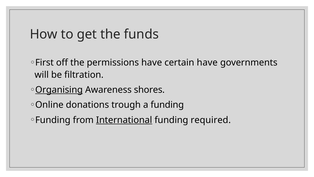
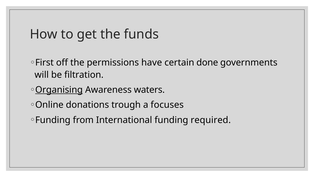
certain have: have -> done (207, 63)
shores: shores -> waters (149, 90)
a funding: funding -> focuses (167, 105)
International underline: present -> none (124, 120)
